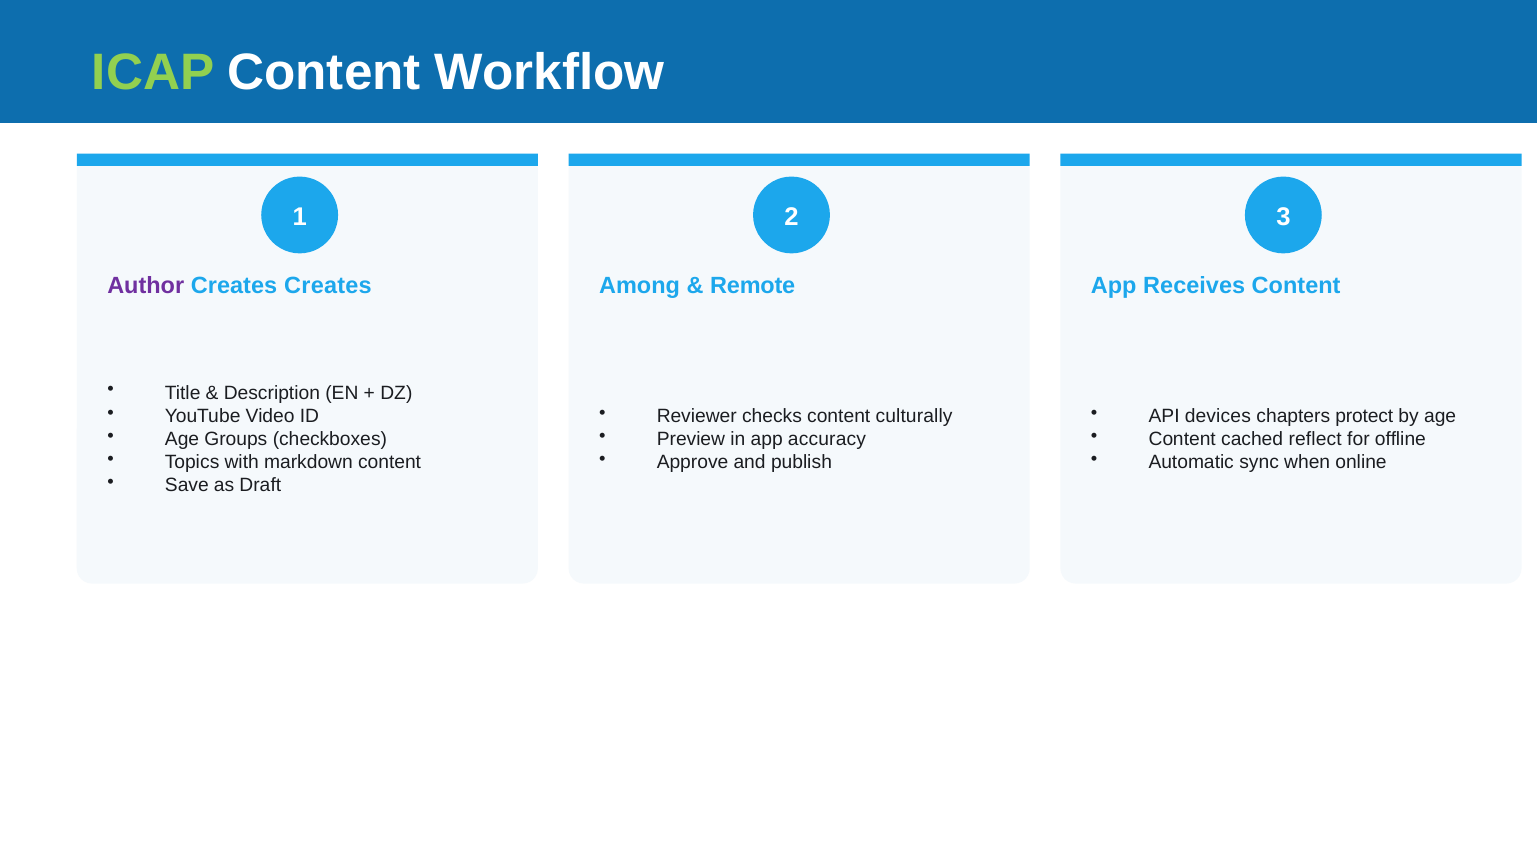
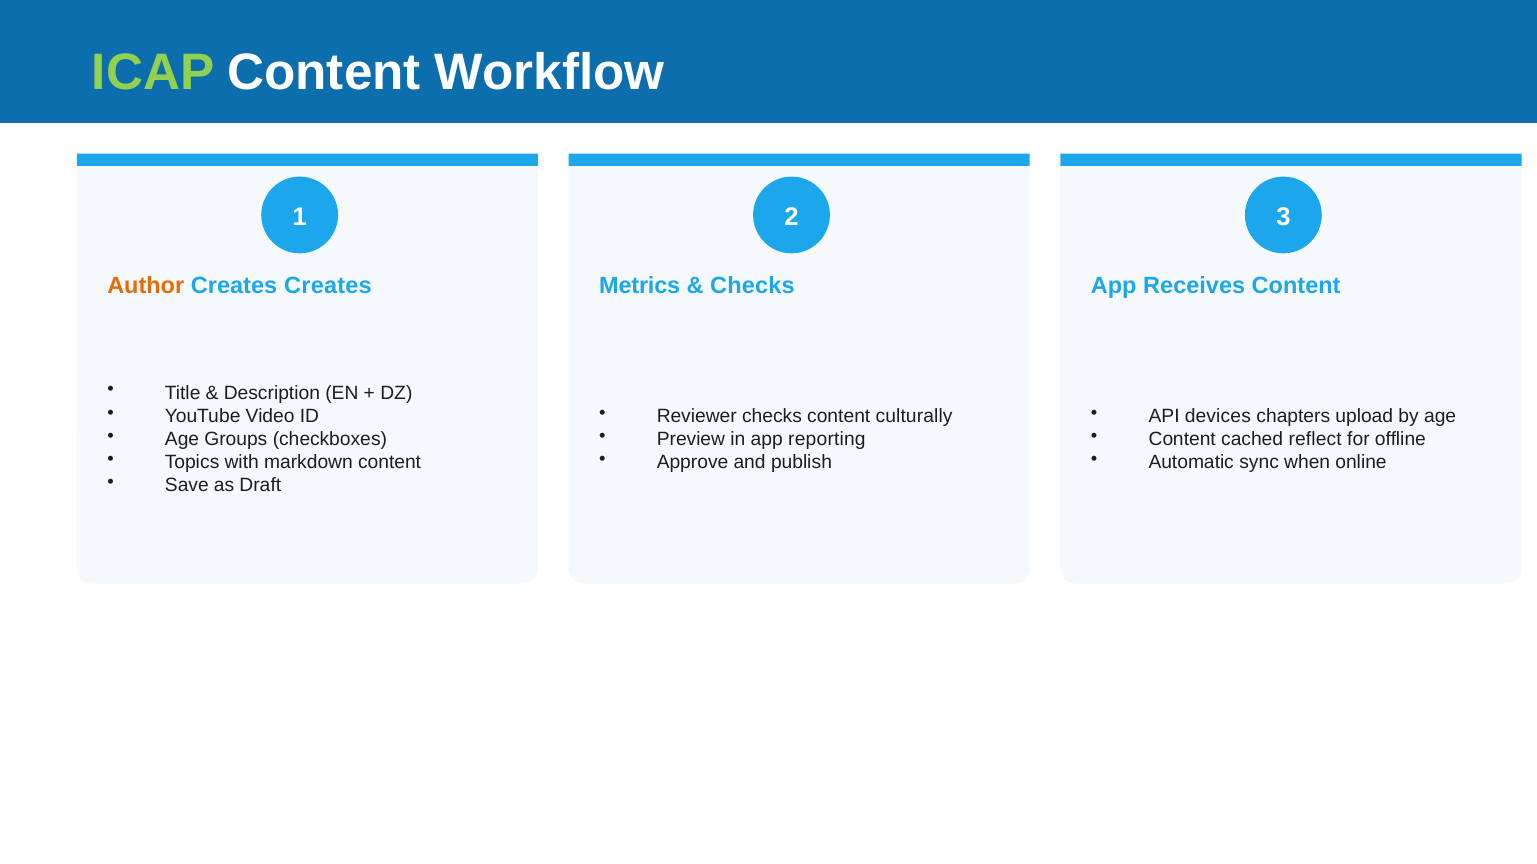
Author colour: purple -> orange (146, 286)
Among: Among -> Metrics (640, 286)
Remote: Remote -> Checks (752, 286)
protect: protect -> upload (1364, 416)
accuracy: accuracy -> reporting (827, 439)
